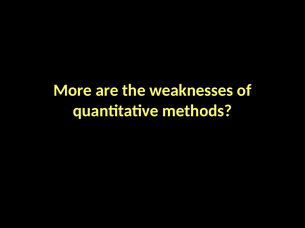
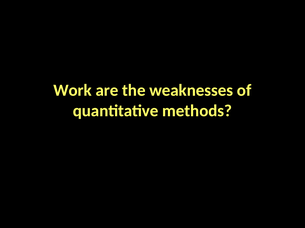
More: More -> Work (73, 91)
